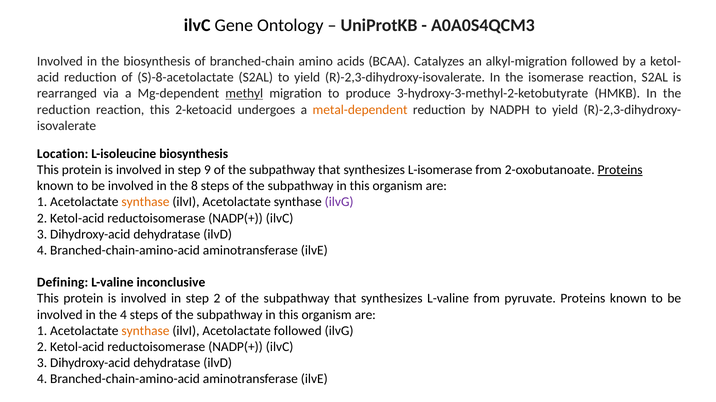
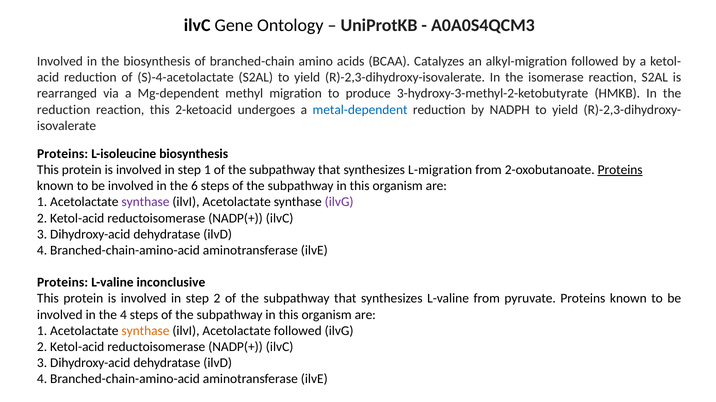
S)-8-acetolactate: S)-8-acetolactate -> S)-4-acetolactate (186, 78)
methyl underline: present -> none (244, 94)
metal-dependent colour: orange -> blue (360, 110)
Location: Location -> Proteins (63, 154)
step 9: 9 -> 1 (207, 170)
L-isomerase: L-isomerase -> L-migration (440, 170)
8: 8 -> 6 (194, 186)
synthase colour: orange -> purple (145, 202)
Defining: Defining -> Proteins (63, 283)
